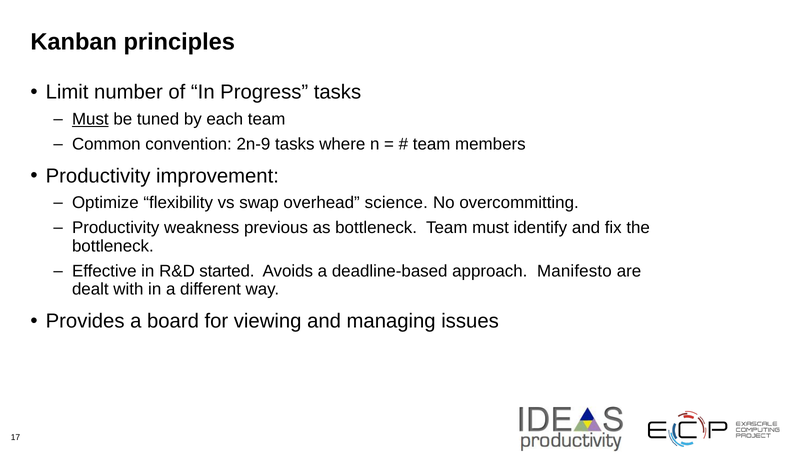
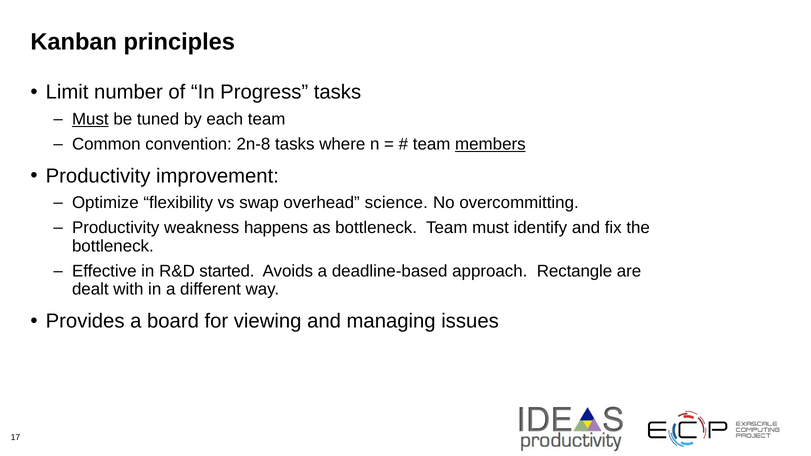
2n-9: 2n-9 -> 2n-8 (253, 144)
members underline: none -> present (490, 144)
previous: previous -> happens (276, 228)
Manifesto: Manifesto -> Rectangle (575, 271)
